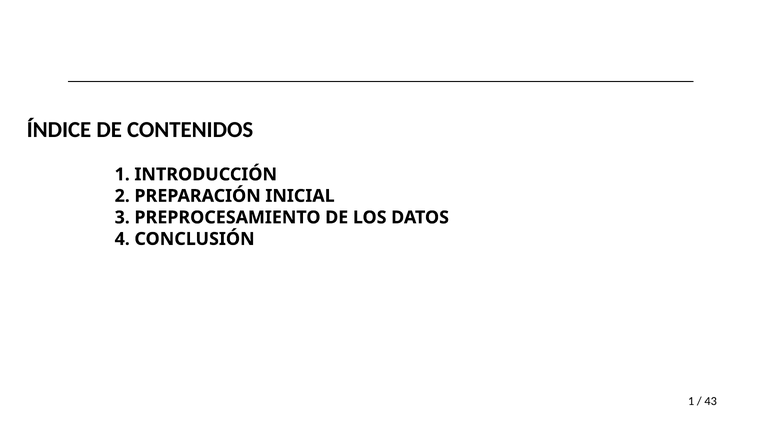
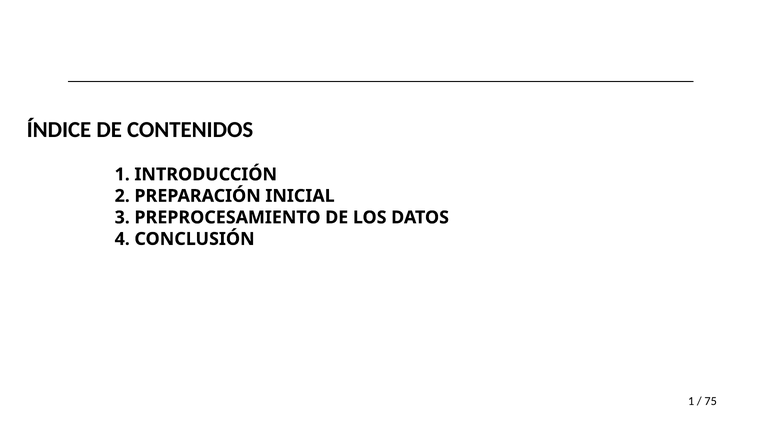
43: 43 -> 75 (711, 401)
